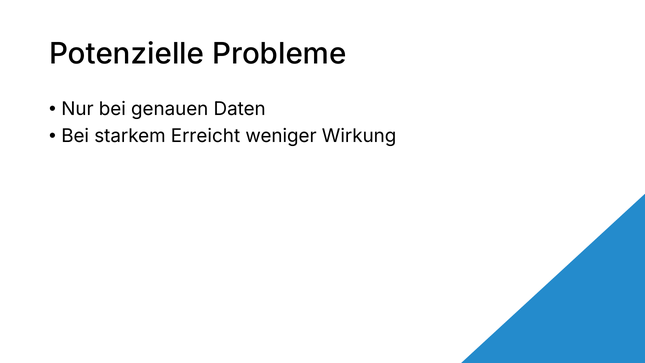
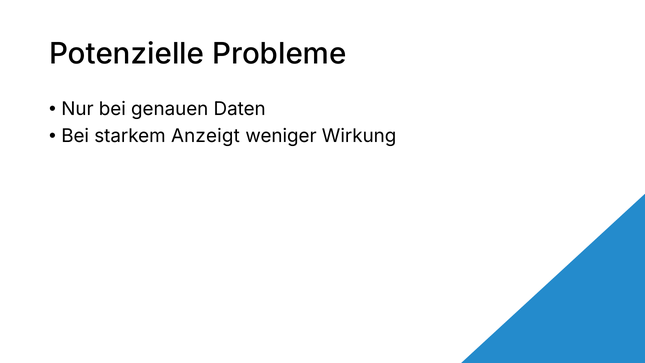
Erreicht: Erreicht -> Anzeigt (205, 136)
